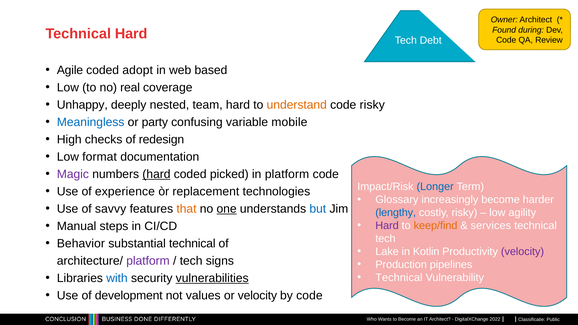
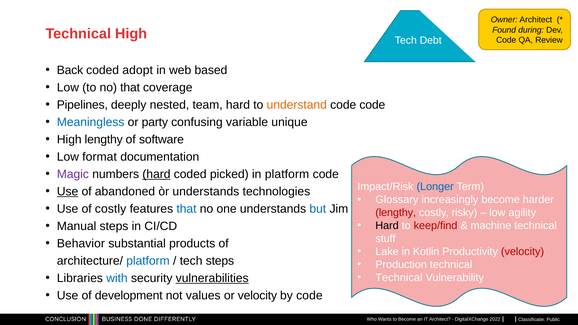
Technical Hard: Hard -> High (131, 34)
Agile: Agile -> Back (70, 70)
no real: real -> that (130, 87)
Unhappy: Unhappy -> Pipelines (82, 105)
code risky: risky -> code (372, 105)
mobile: mobile -> unique (289, 122)
High checks: checks -> lengthy (104, 139)
redesign: redesign -> software (161, 139)
Use underline: none -> present (68, 192)
experience: experience -> abandoned (125, 192)
òr replacement: replacement -> understands (206, 192)
of savvy: savvy -> costly (111, 209)
that colour: orange -> blue (186, 209)
one underline: present -> none (227, 209)
lengthy colour: blue -> red (396, 213)
Hard colour: purple -> black (387, 226)
keep/find colour: orange -> red (436, 226)
services: services -> machine (491, 226)
tech: tech -> stuff (385, 239)
substantial technical: technical -> products (192, 244)
velocity colour: purple -> red (522, 252)
platform colour: purple -> blue (148, 261)
tech signs: signs -> steps (220, 261)
Production pipelines: pipelines -> technical (451, 265)
